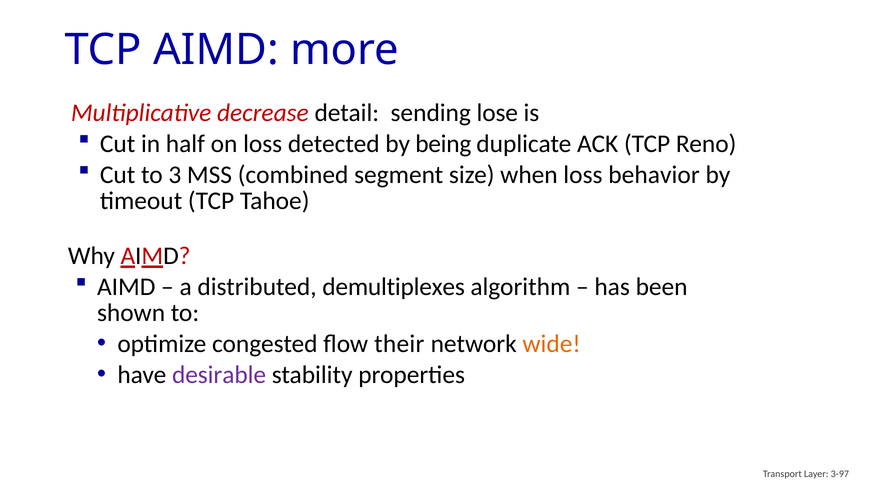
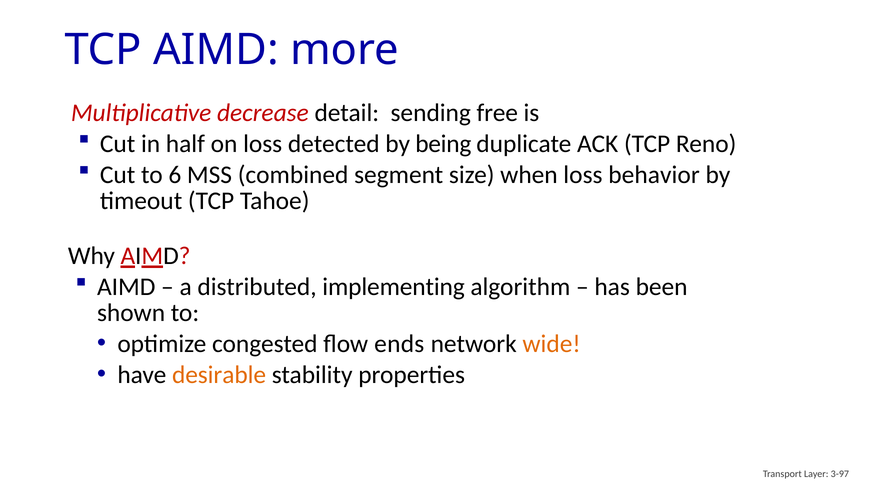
lose: lose -> free (497, 113)
3: 3 -> 6 (175, 175)
demultiplexes: demultiplexes -> implementing (394, 287)
their: their -> ends (399, 344)
desirable colour: purple -> orange (219, 375)
